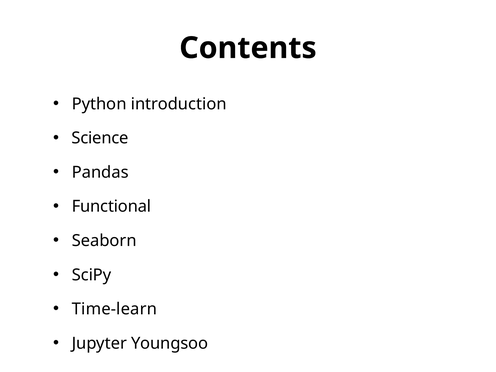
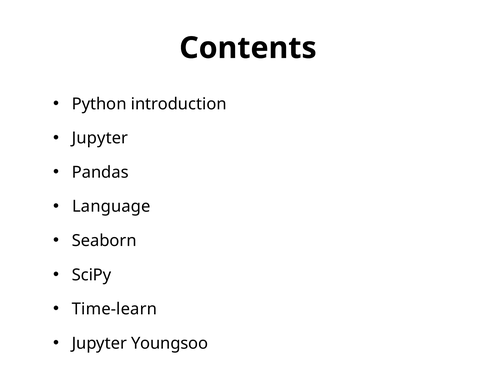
Science: Science -> Jupyter (100, 138)
Functional: Functional -> Language (111, 207)
